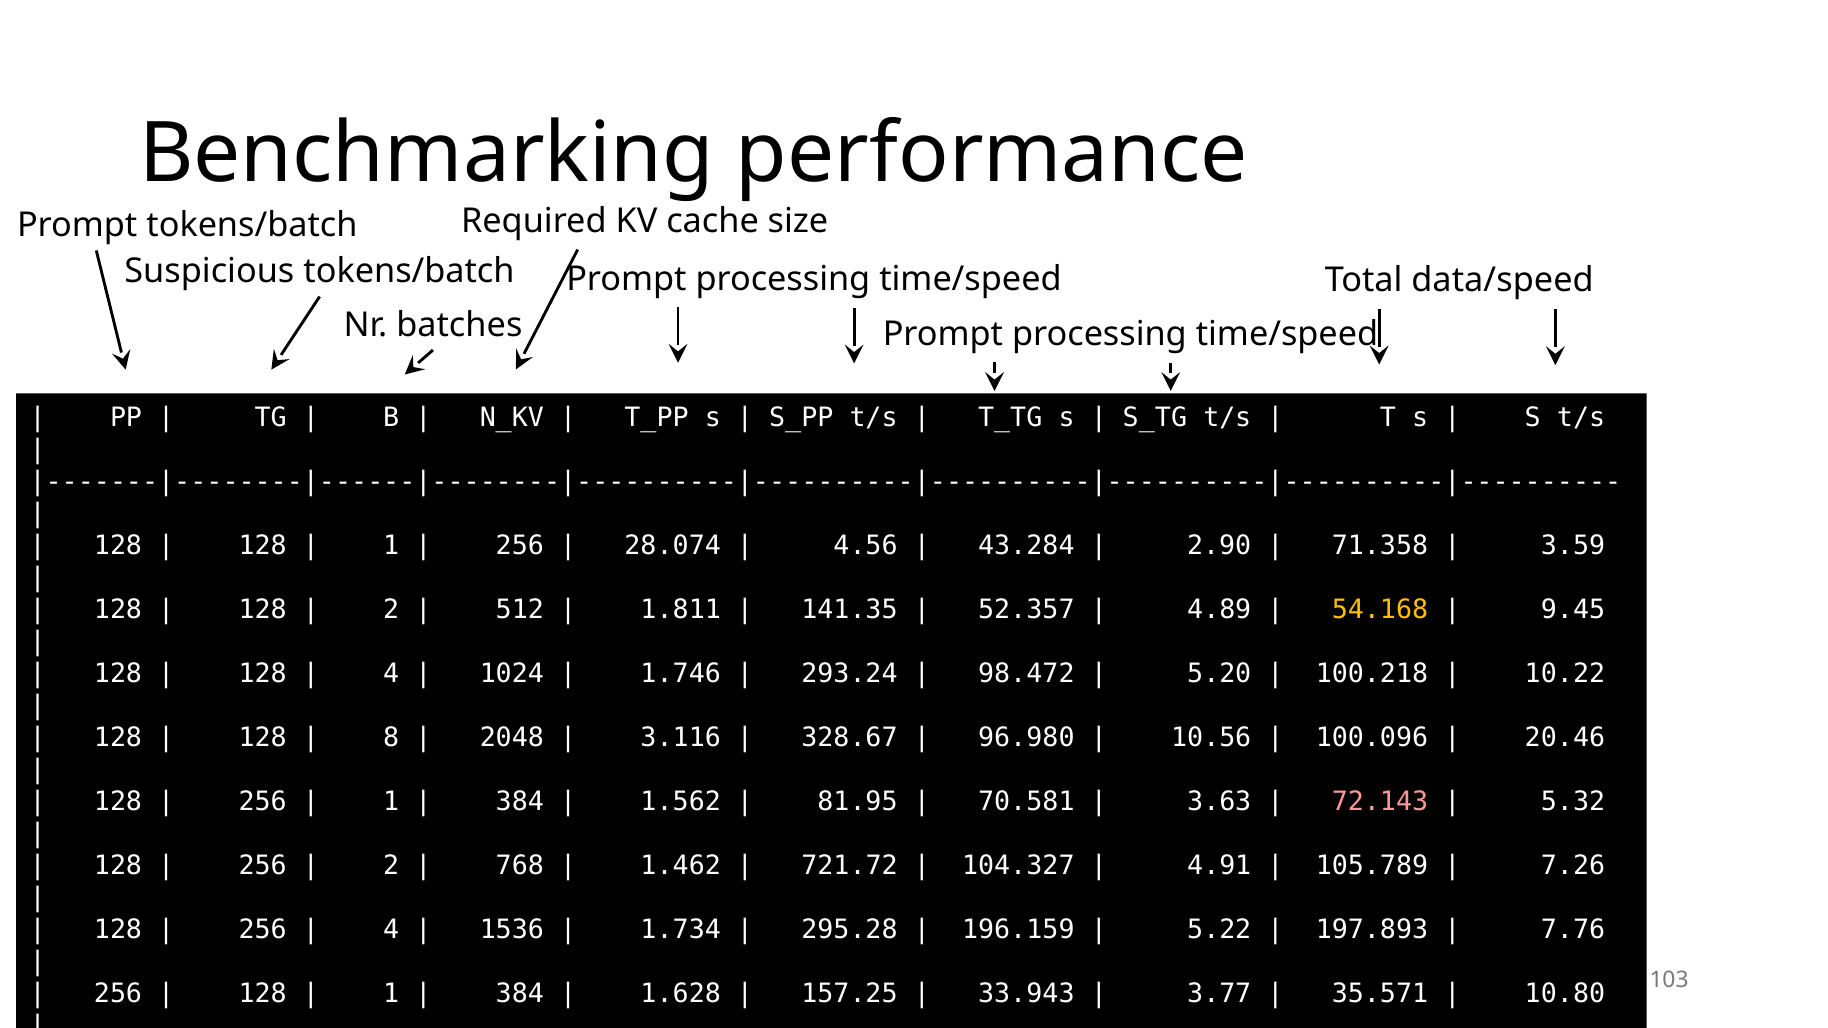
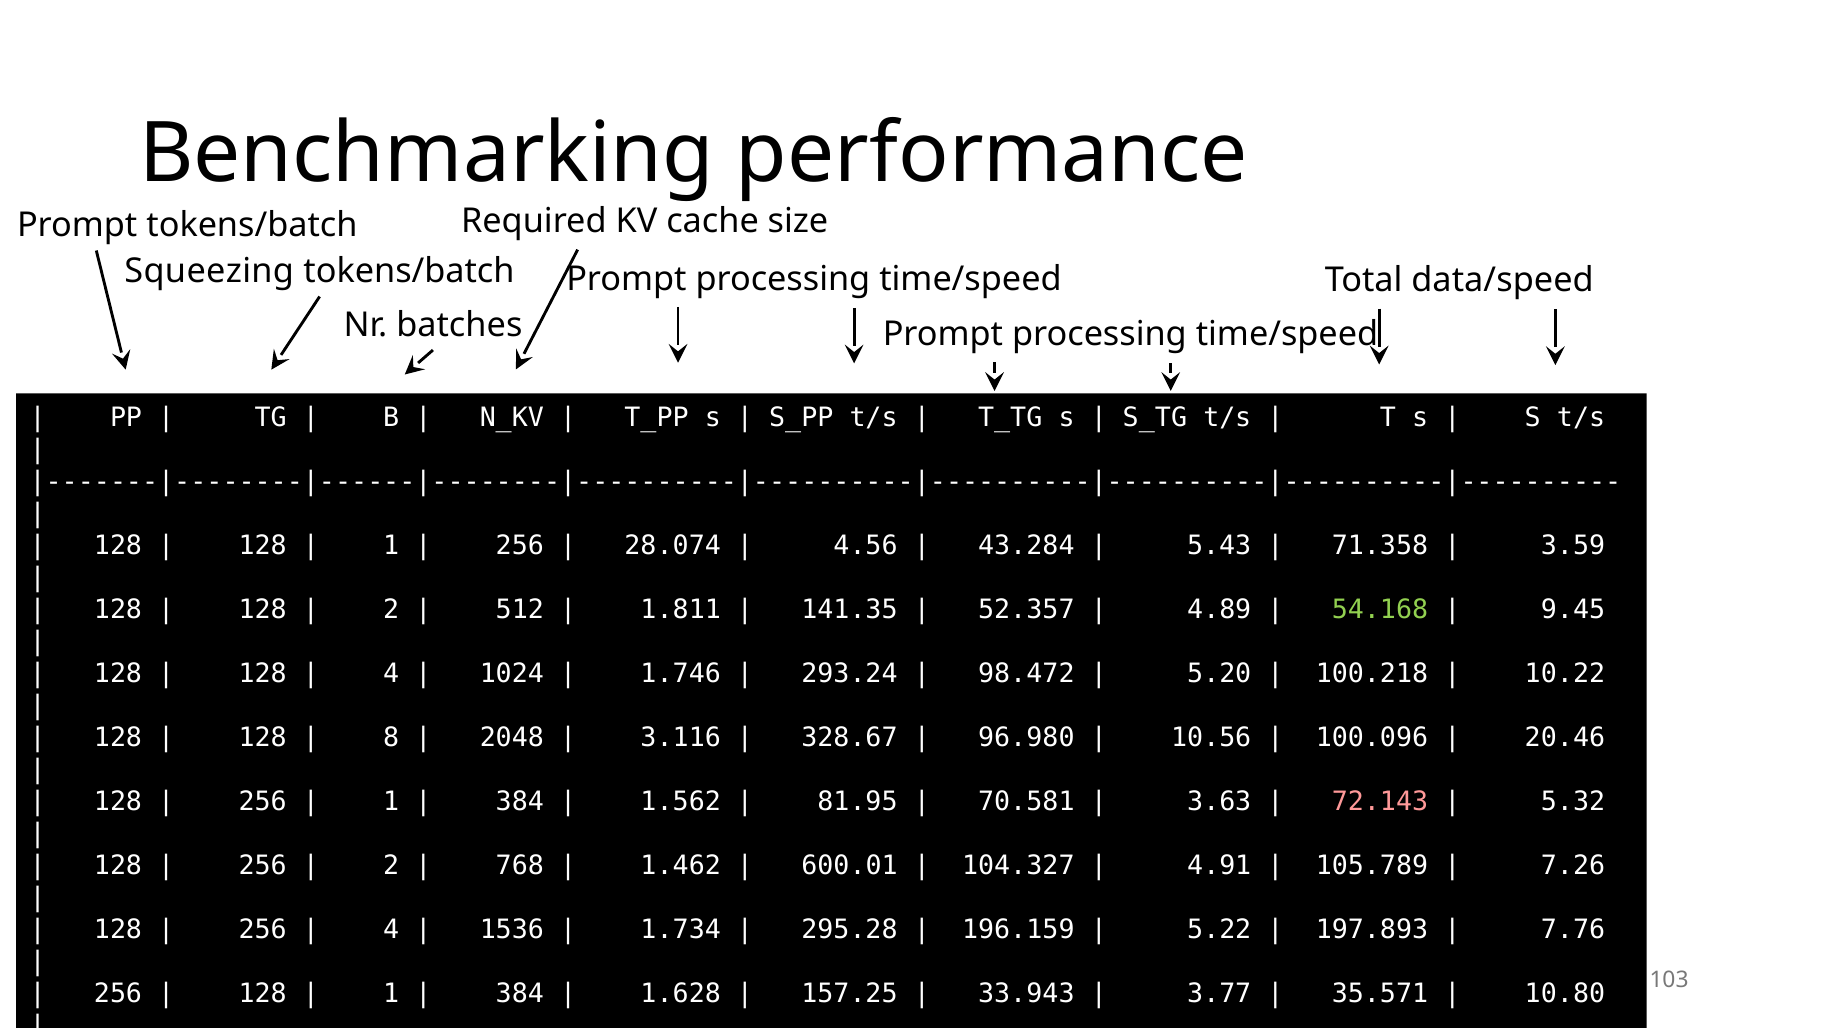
Suspicious: Suspicious -> Squeezing (209, 272)
2.90: 2.90 -> 5.43 (1219, 546)
54.168 colour: yellow -> light green (1380, 610)
721.72: 721.72 -> 600.01 (850, 866)
